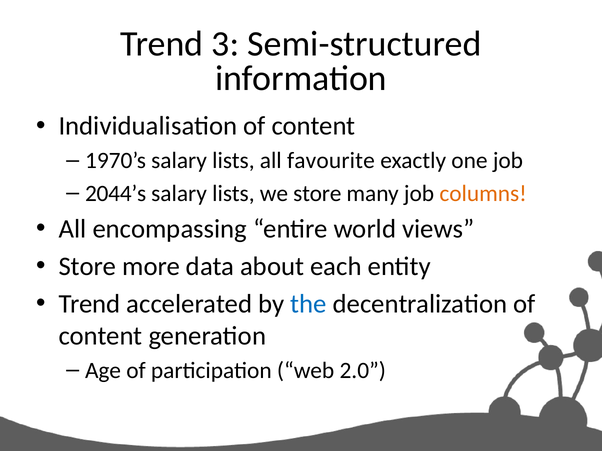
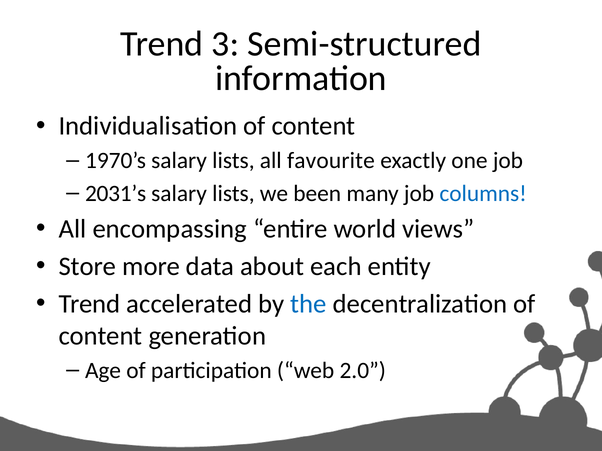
2044’s: 2044’s -> 2031’s (116, 194)
we store: store -> been (317, 194)
columns colour: orange -> blue (483, 194)
